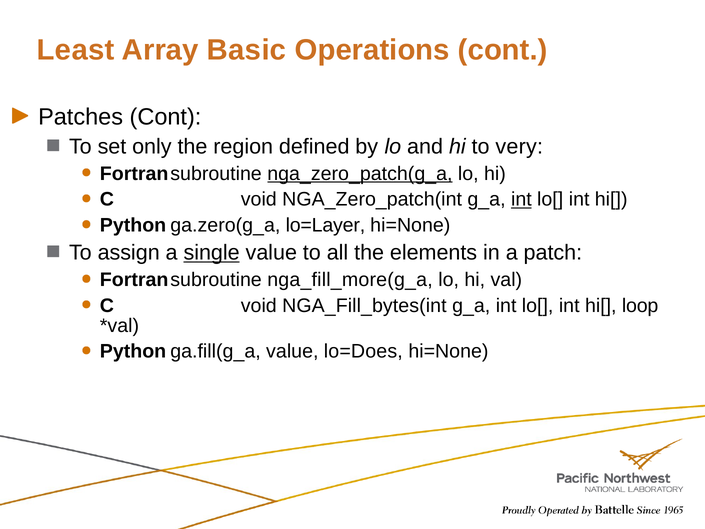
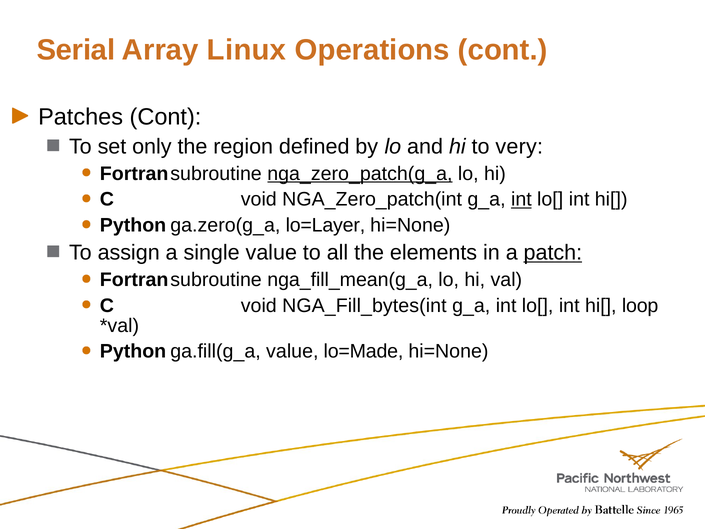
Least: Least -> Serial (76, 50)
Basic: Basic -> Linux (247, 50)
single underline: present -> none (212, 253)
patch underline: none -> present (553, 253)
nga_fill_more(g_a: nga_fill_more(g_a -> nga_fill_mean(g_a (350, 280)
lo=Does: lo=Does -> lo=Made (363, 351)
